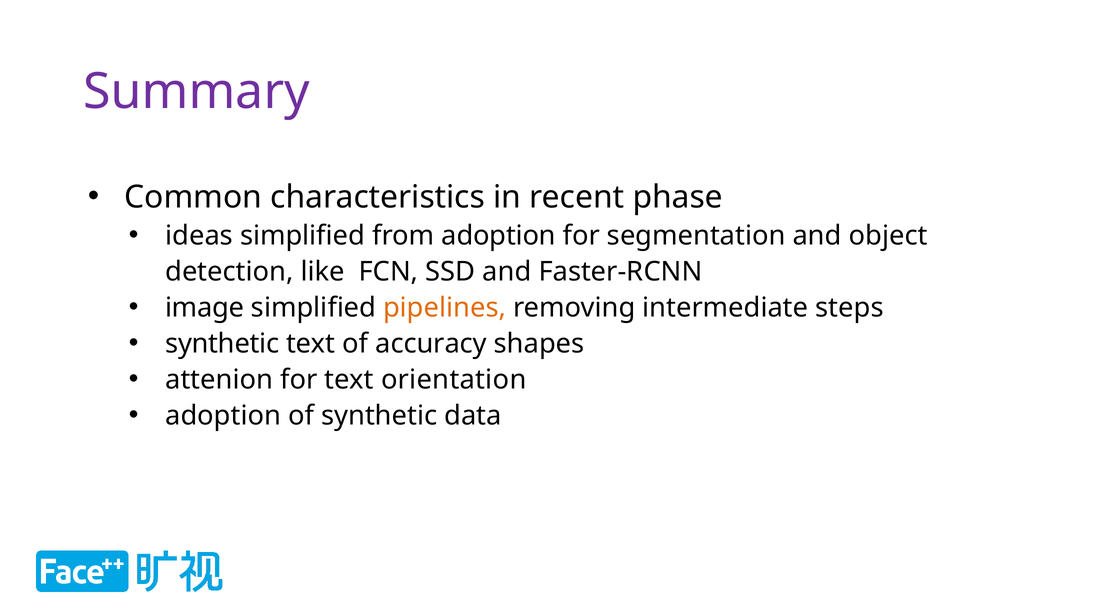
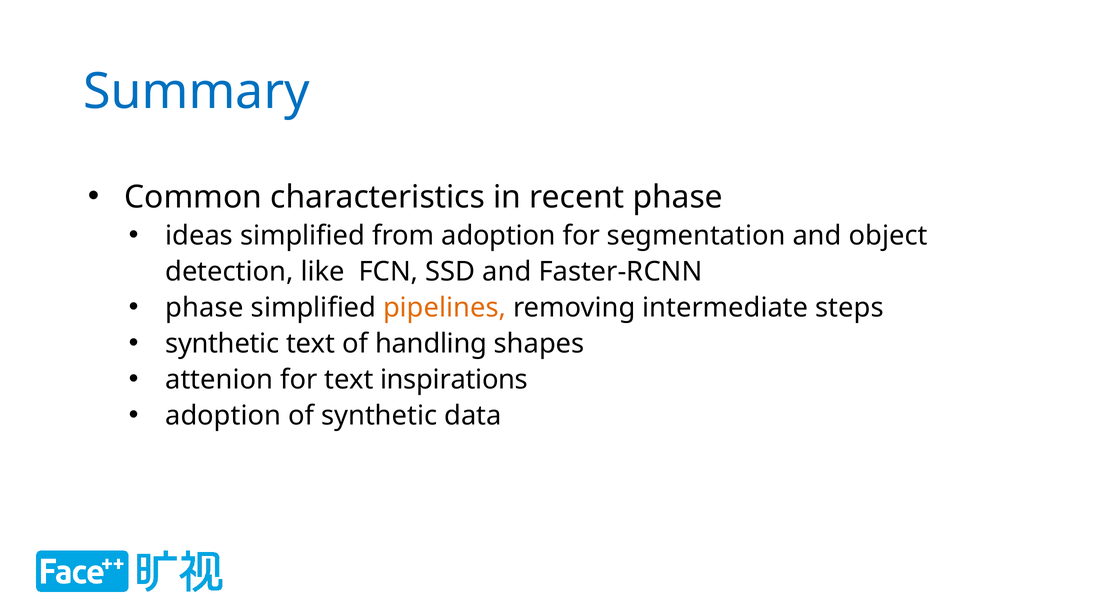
Summary colour: purple -> blue (197, 92)
image: image -> phase (204, 308)
accuracy: accuracy -> handling (431, 344)
orientation: orientation -> inspirations (454, 380)
